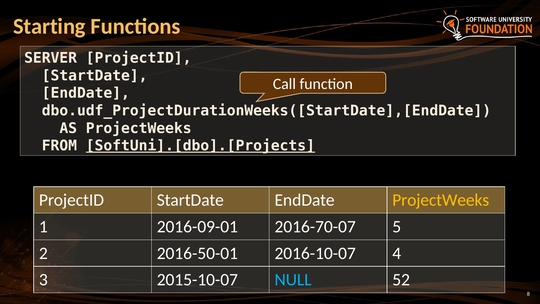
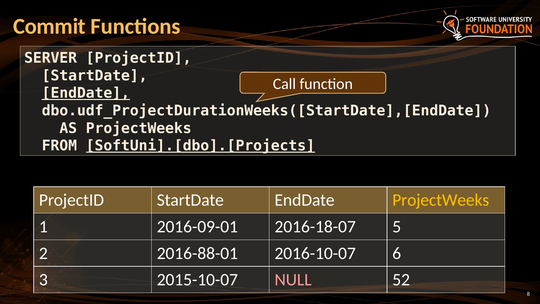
Starting: Starting -> Commit (49, 26)
EndDate underline: none -> present (86, 93)
2016-70-07: 2016-70-07 -> 2016-18-07 (315, 227)
2016-50-01: 2016-50-01 -> 2016-88-01 (197, 253)
4: 4 -> 6 (397, 253)
NULL colour: light blue -> pink (293, 280)
